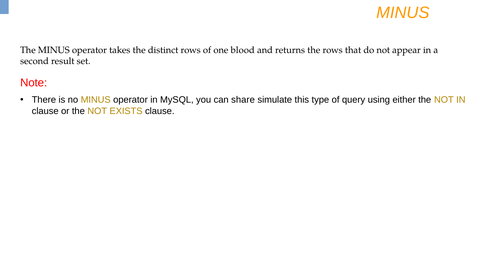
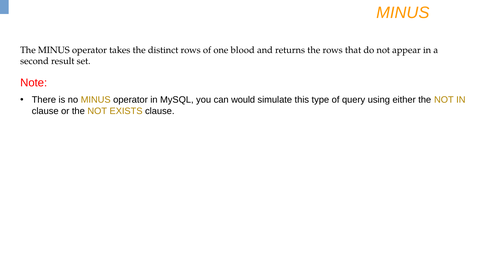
share: share -> would (243, 100)
